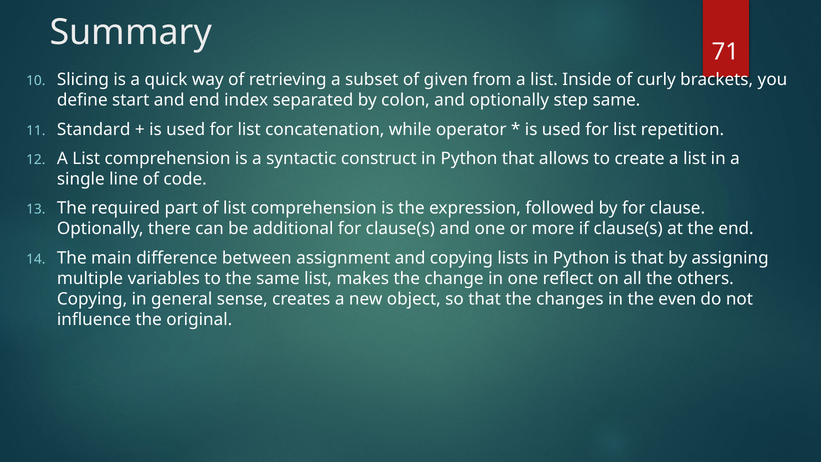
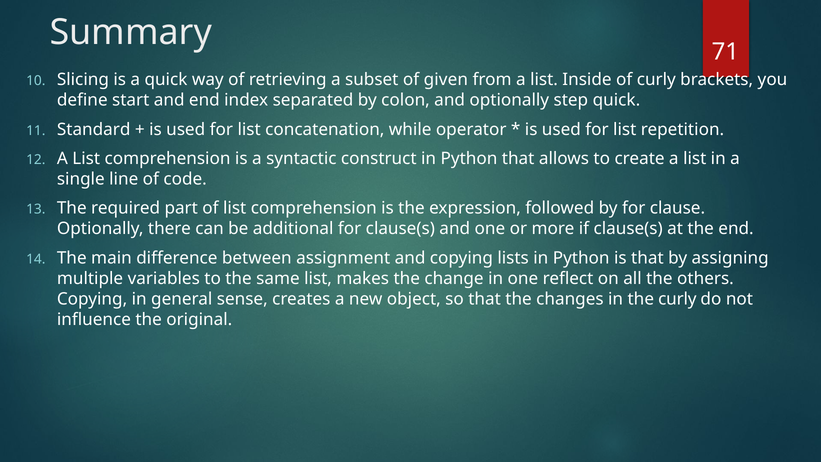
step same: same -> quick (616, 100)
the even: even -> curly (677, 299)
